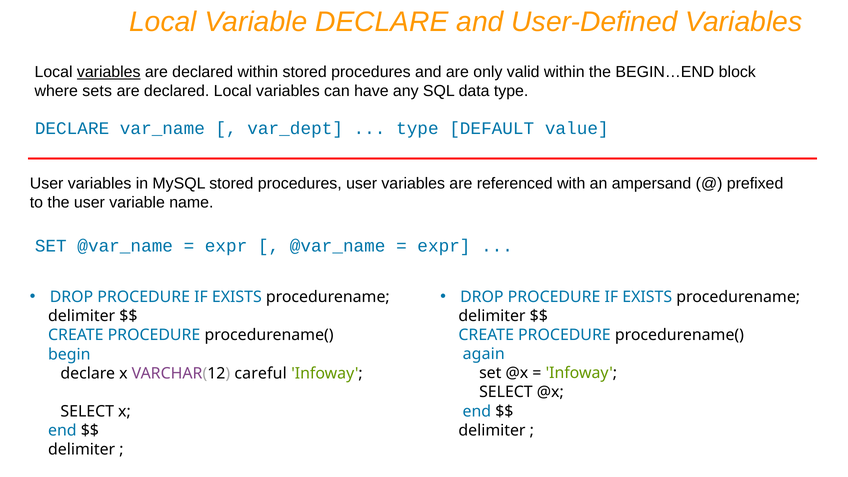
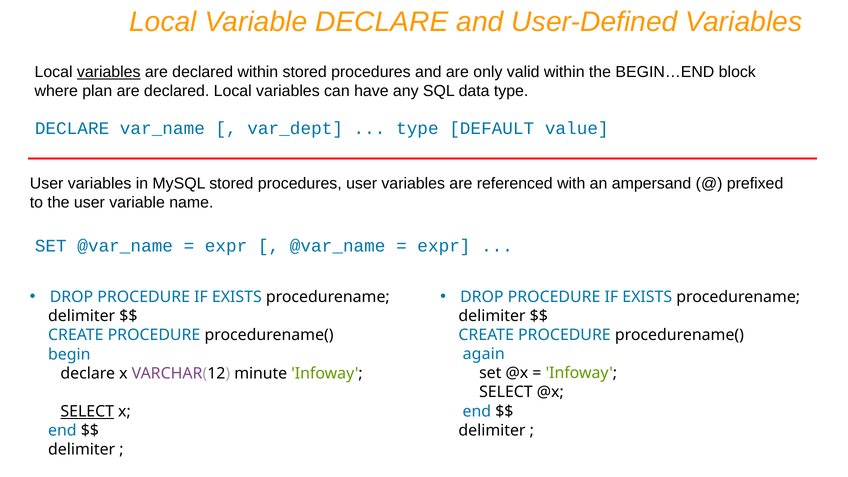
sets: sets -> plan (97, 91)
careful: careful -> minute (261, 373)
SELECT underline: none -> present (87, 412)
